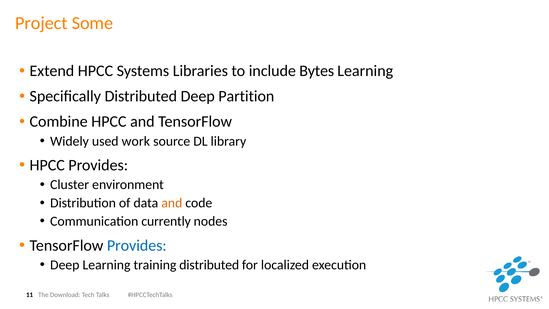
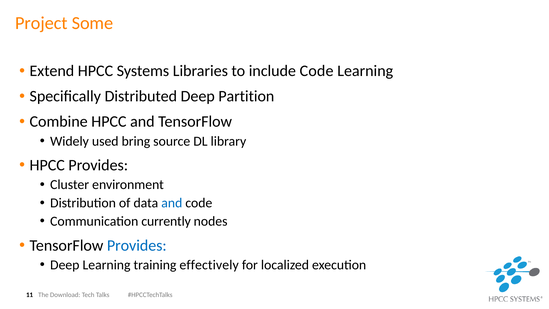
include Bytes: Bytes -> Code (317, 71)
work: work -> bring (136, 141)
and colour: orange -> blue (172, 203)
training distributed: distributed -> effectively (209, 265)
